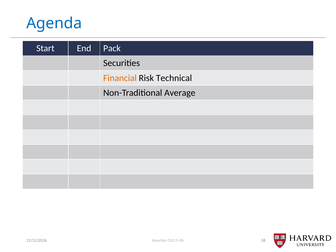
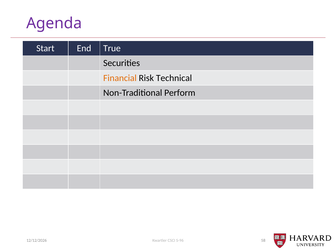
Agenda colour: blue -> purple (54, 23)
Pack: Pack -> True (112, 48)
Average: Average -> Perform (180, 93)
